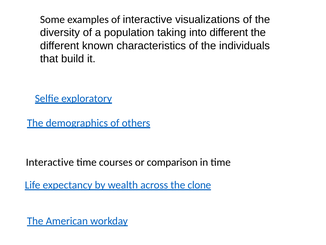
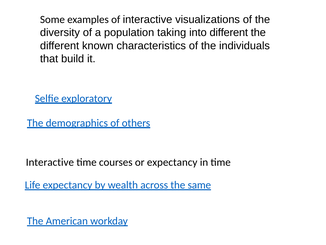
or comparison: comparison -> expectancy (172, 162)
clone: clone -> same (199, 185)
